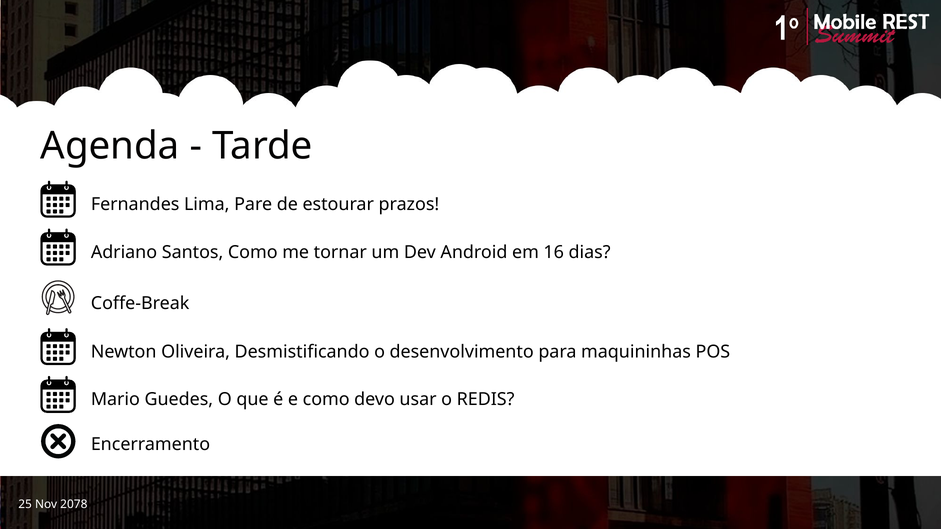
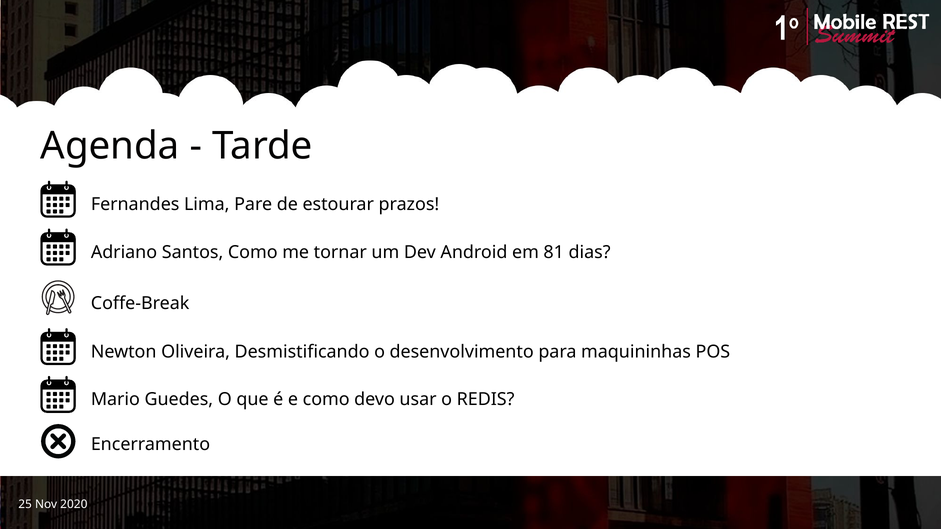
16: 16 -> 81 (554, 252)
2078: 2078 -> 2020 (74, 505)
